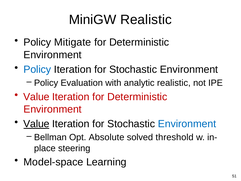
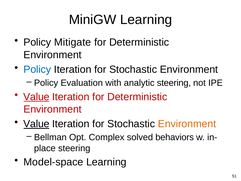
MiniGW Realistic: Realistic -> Learning (146, 20)
analytic realistic: realistic -> steering (174, 83)
Value underline: none -> present (36, 97)
Environment colour: blue -> orange (187, 124)
Absolute: Absolute -> Complex (107, 137)
threshold: threshold -> behaviors (175, 137)
